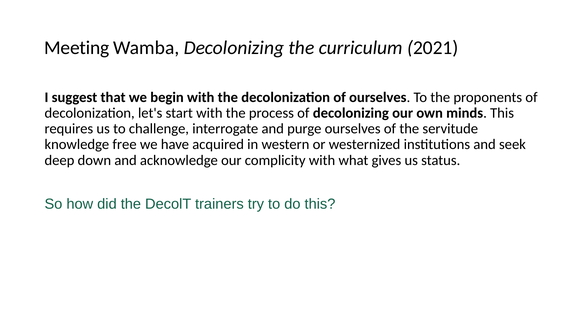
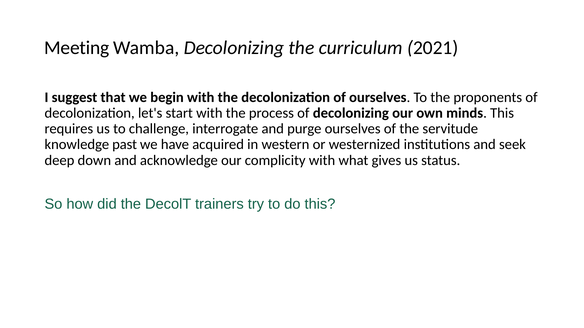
free: free -> past (125, 145)
